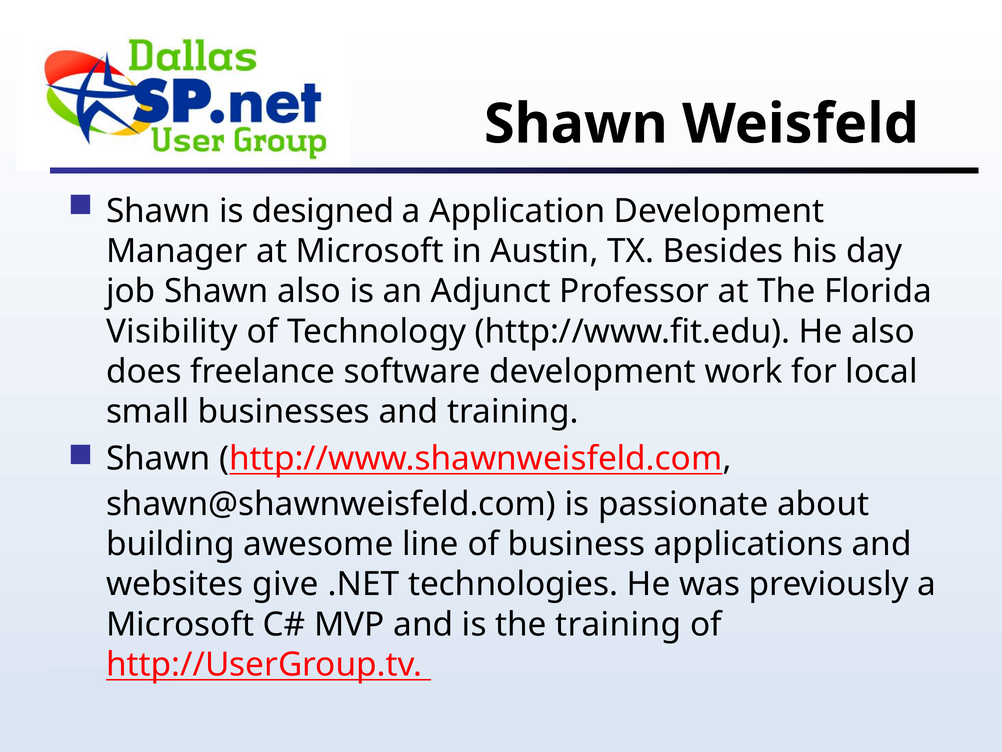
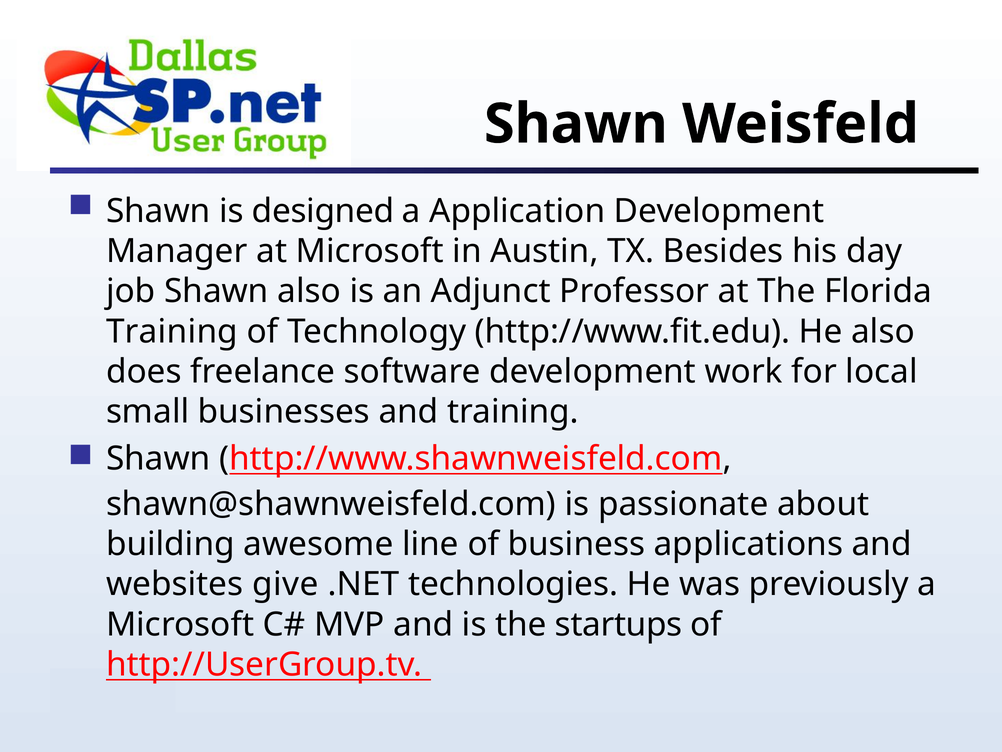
Visibility: Visibility -> Training (172, 331)
the training: training -> startups (619, 624)
